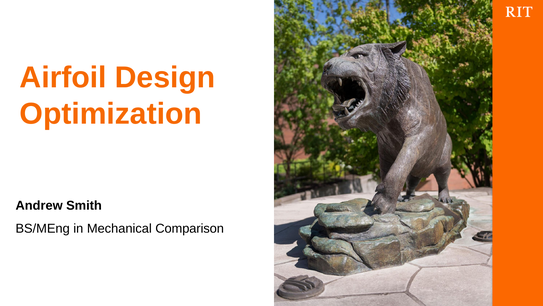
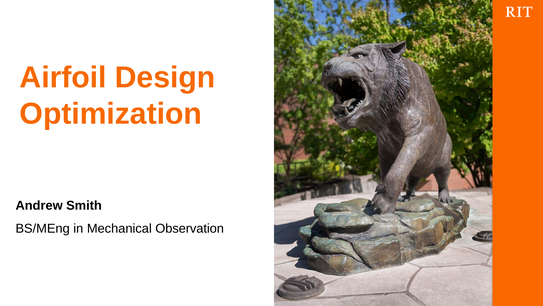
Comparison: Comparison -> Observation (190, 228)
